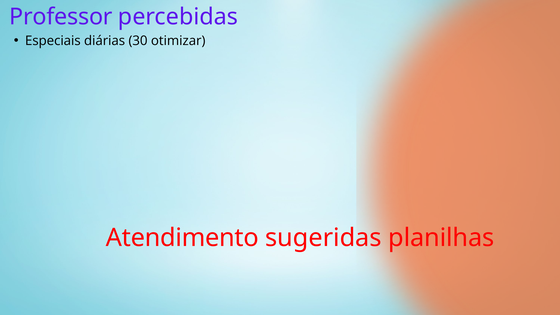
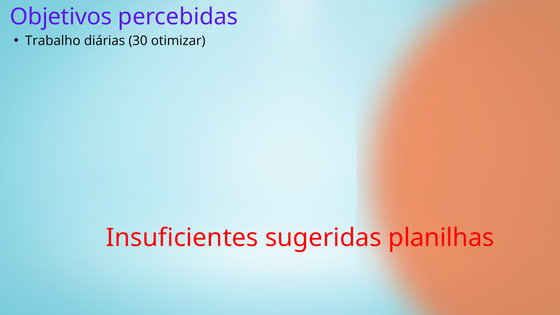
Professor: Professor -> Objetivos (61, 17)
Especiais: Especiais -> Trabalho (53, 41)
Atendimento: Atendimento -> Insuficientes (182, 238)
